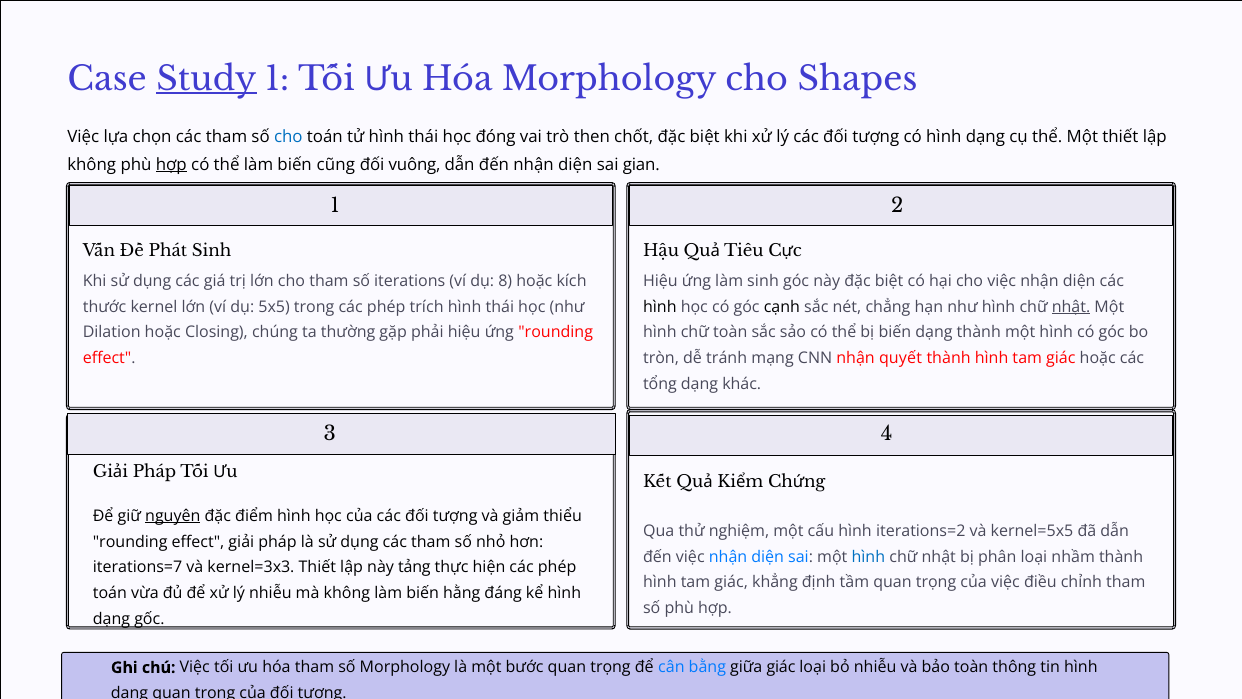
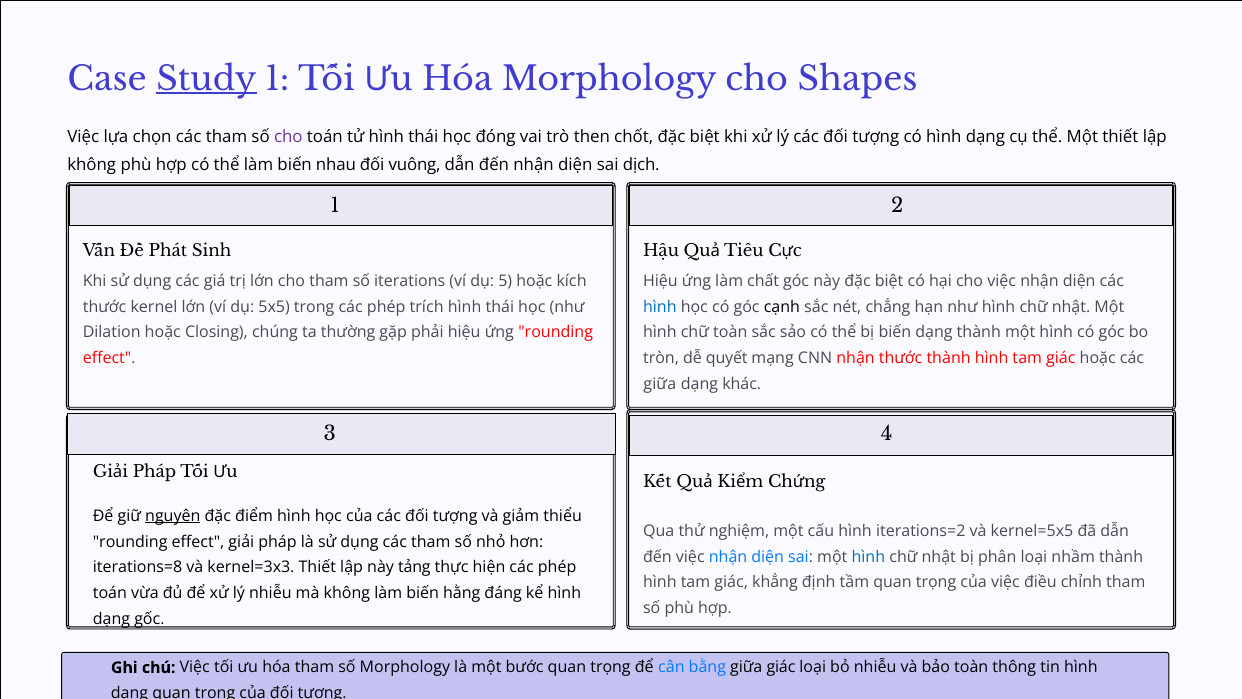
cho colour: blue -> purple (288, 137)
hợp underline: present -> none (171, 164)
cũng: cũng -> nhau (336, 164)
gian: gian -> dịch (641, 164)
8: 8 -> 5 (505, 281)
làm sinh: sinh -> chất (763, 281)
hình colour: black -> blue (660, 307)
nhật underline: present -> none (1071, 307)
tránh: tránh -> quyết (727, 358)
nhận quyết: quyết -> thước (901, 358)
tổng: tổng -> giữa (660, 384)
iterations=7: iterations=7 -> iterations=8 (138, 567)
